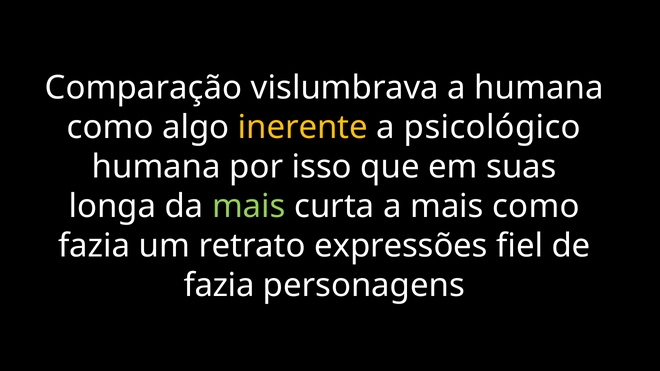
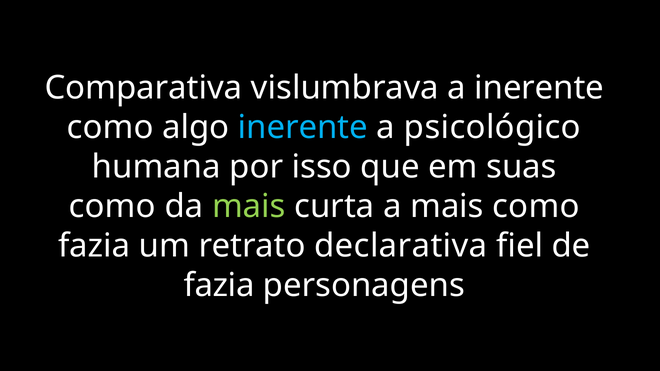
Comparação: Comparação -> Comparativa (144, 88)
a humana: humana -> inerente (539, 88)
inerente colour: yellow -> light blue (303, 127)
longa: longa -> como (112, 206)
expressões: expressões -> declarativa (401, 246)
